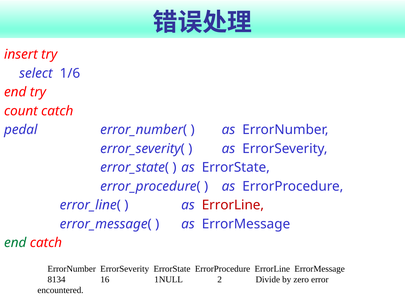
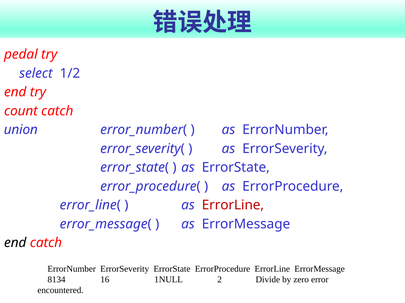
insert: insert -> pedal (21, 55)
1/6: 1/6 -> 1/2 (70, 73)
pedal: pedal -> union (21, 130)
end colour: green -> black (15, 243)
